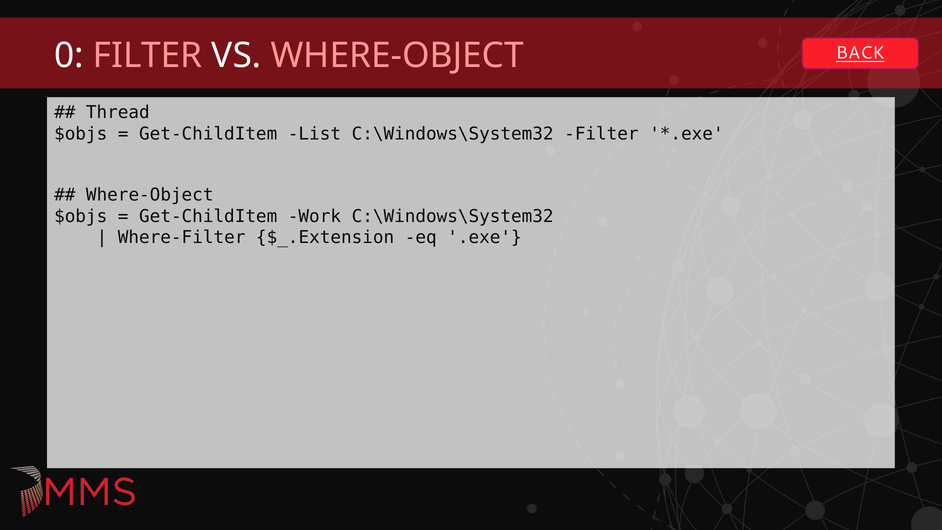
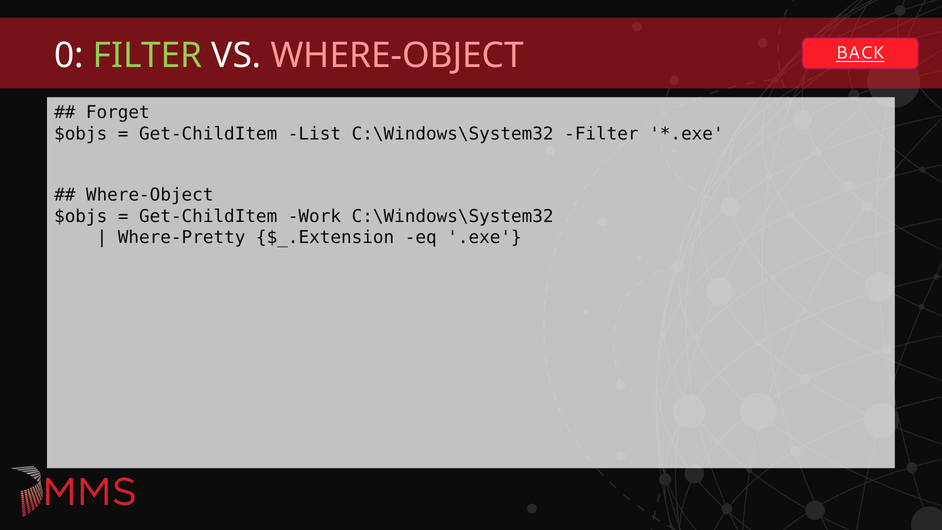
FILTER colour: pink -> light green (148, 55)
Thread: Thread -> Forget (118, 113)
Where-Filter: Where-Filter -> Where-Pretty (182, 237)
